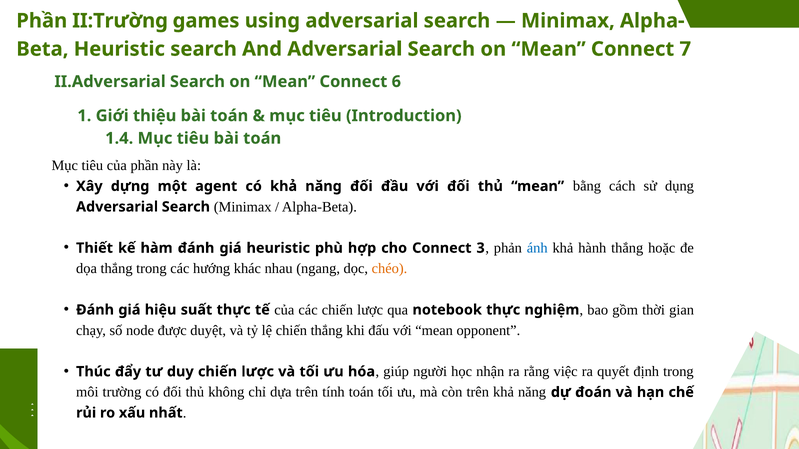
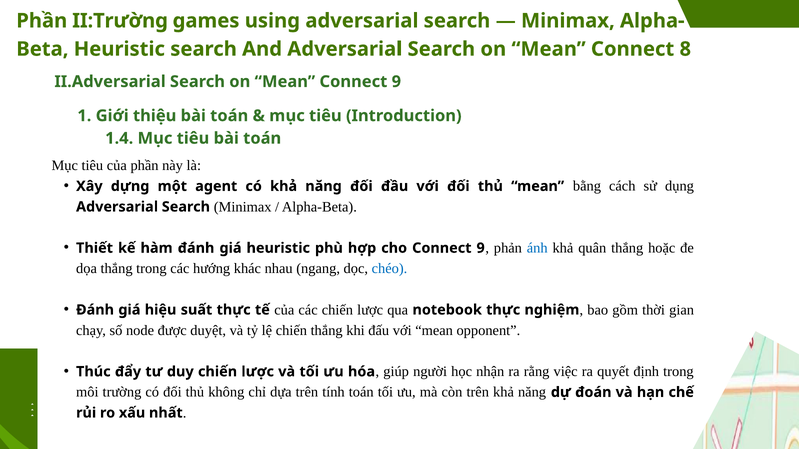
7: 7 -> 8 (685, 49)
Mean Connect 6: 6 -> 9 (396, 82)
cho Connect 3: 3 -> 9 (481, 248)
hành: hành -> quân (592, 248)
chéo colour: orange -> blue (390, 269)
